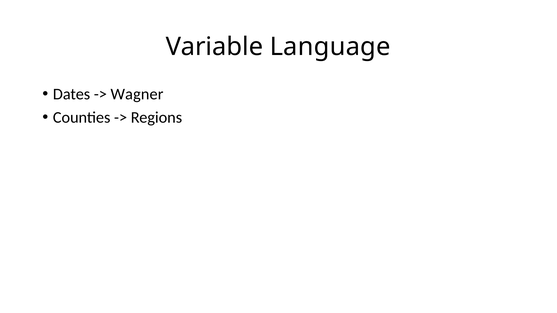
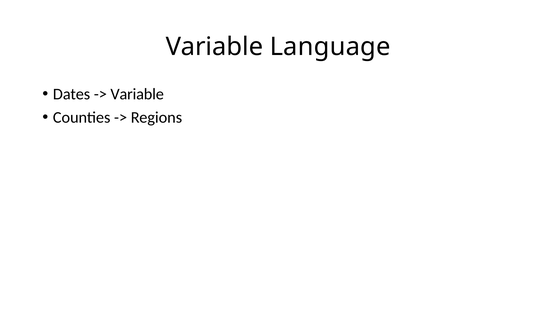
Wagner: Wagner -> Variable (137, 94)
